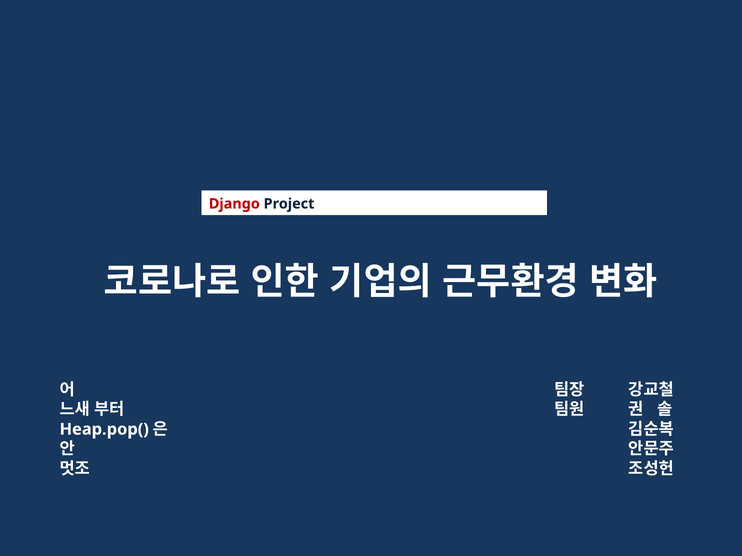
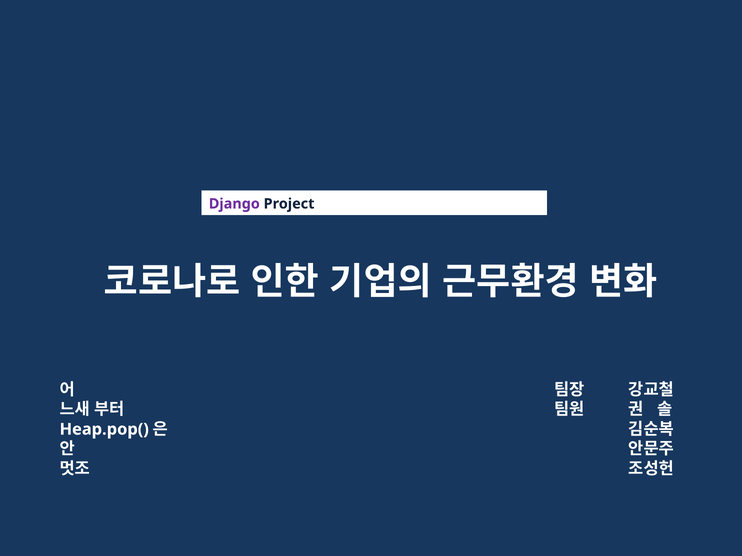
Django colour: red -> purple (234, 204)
